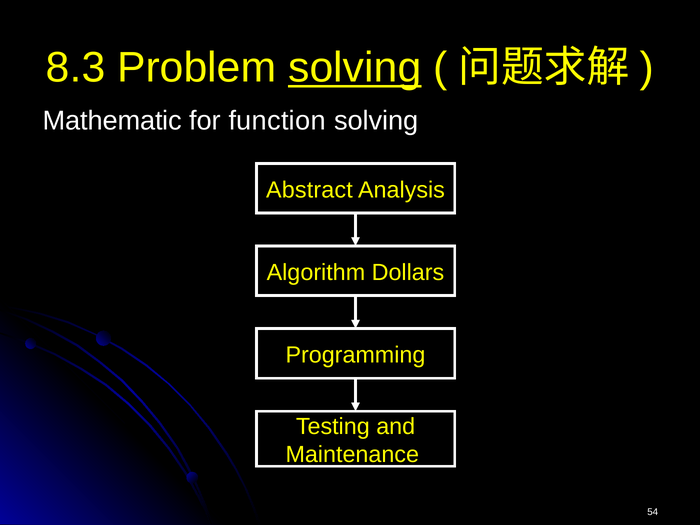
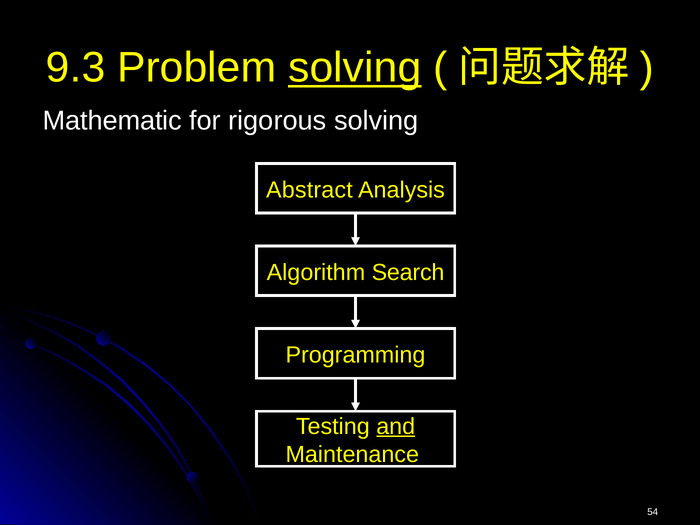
8.3: 8.3 -> 9.3 (76, 68)
function: function -> rigorous (277, 121)
Dollars: Dollars -> Search (408, 272)
and underline: none -> present (396, 426)
